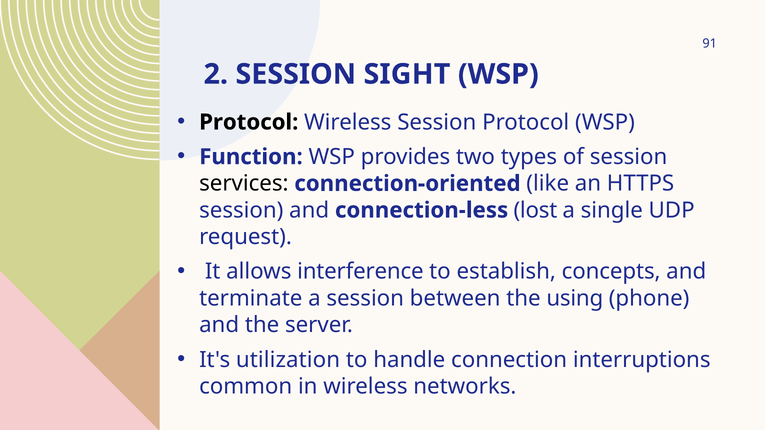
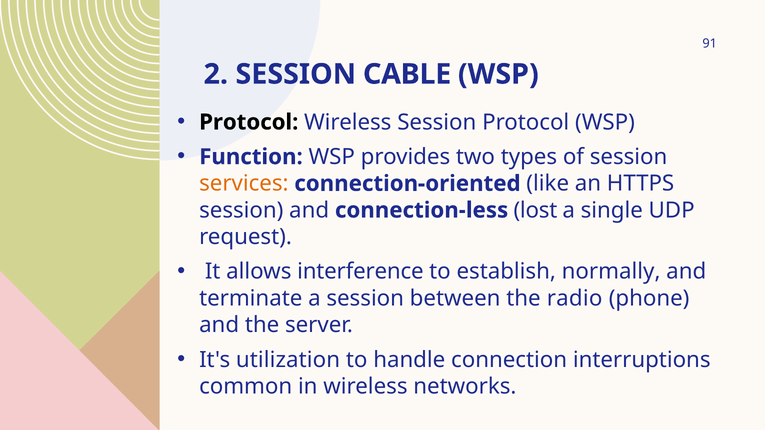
SIGHT: SIGHT -> CABLE (407, 74)
services colour: black -> orange (244, 184)
concepts: concepts -> normally (611, 272)
using: using -> radio (575, 299)
